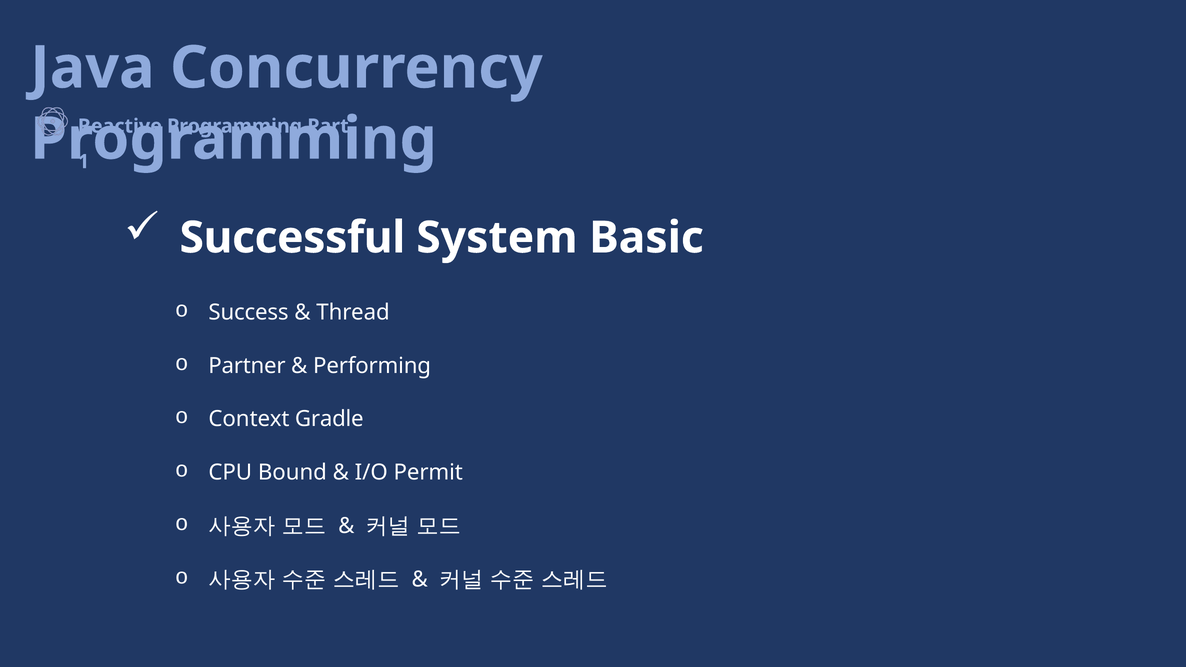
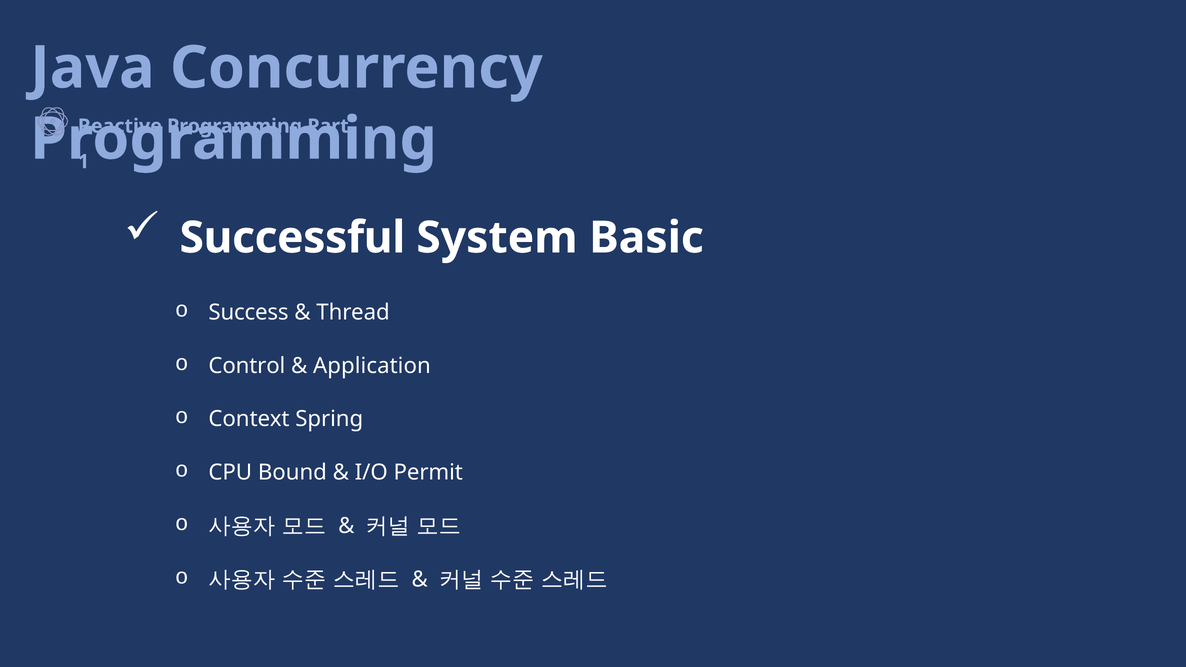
Partner: Partner -> Control (247, 366)
Performing: Performing -> Application (372, 366)
Gradle: Gradle -> Spring (329, 419)
